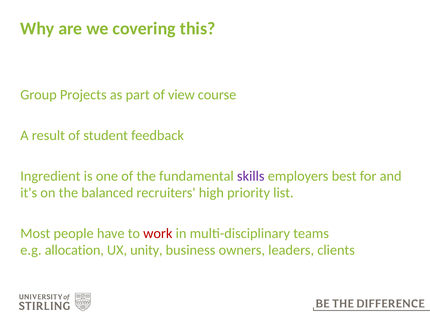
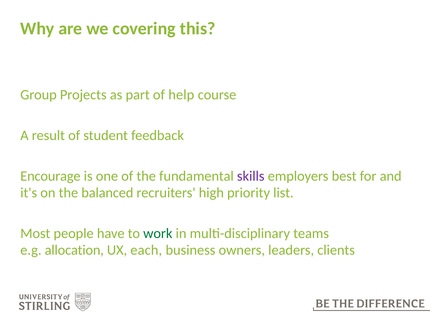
view: view -> help (181, 95)
Ingredient: Ingredient -> Encourage (50, 176)
work colour: red -> green (158, 234)
unity: unity -> each (146, 250)
